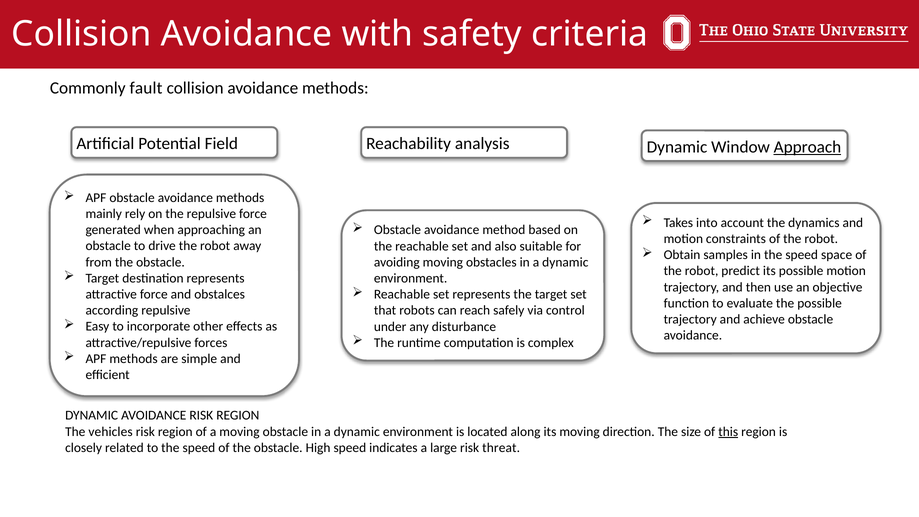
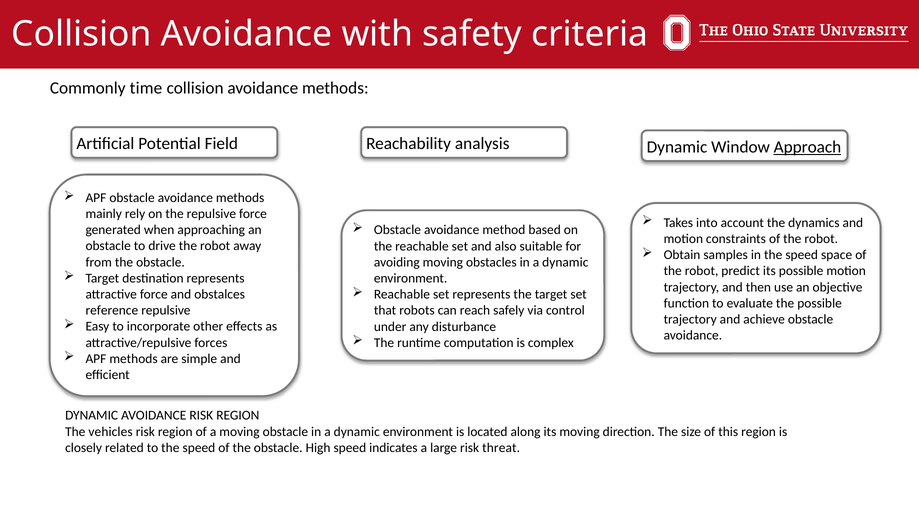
fault: fault -> time (146, 88)
according: according -> reference (112, 310)
this underline: present -> none (728, 432)
